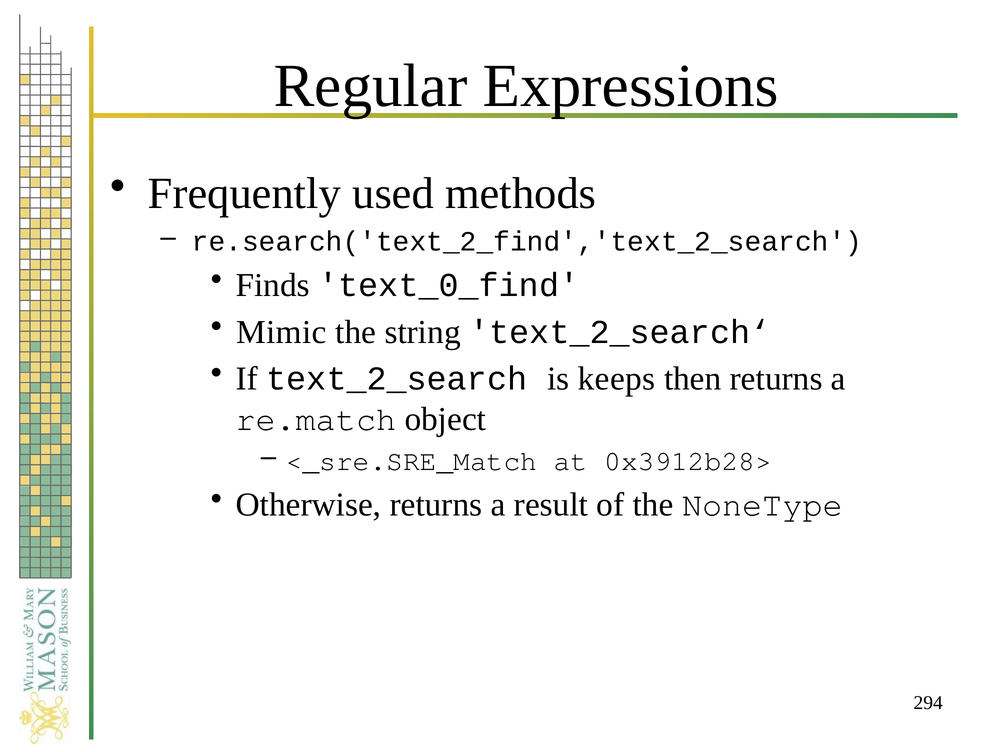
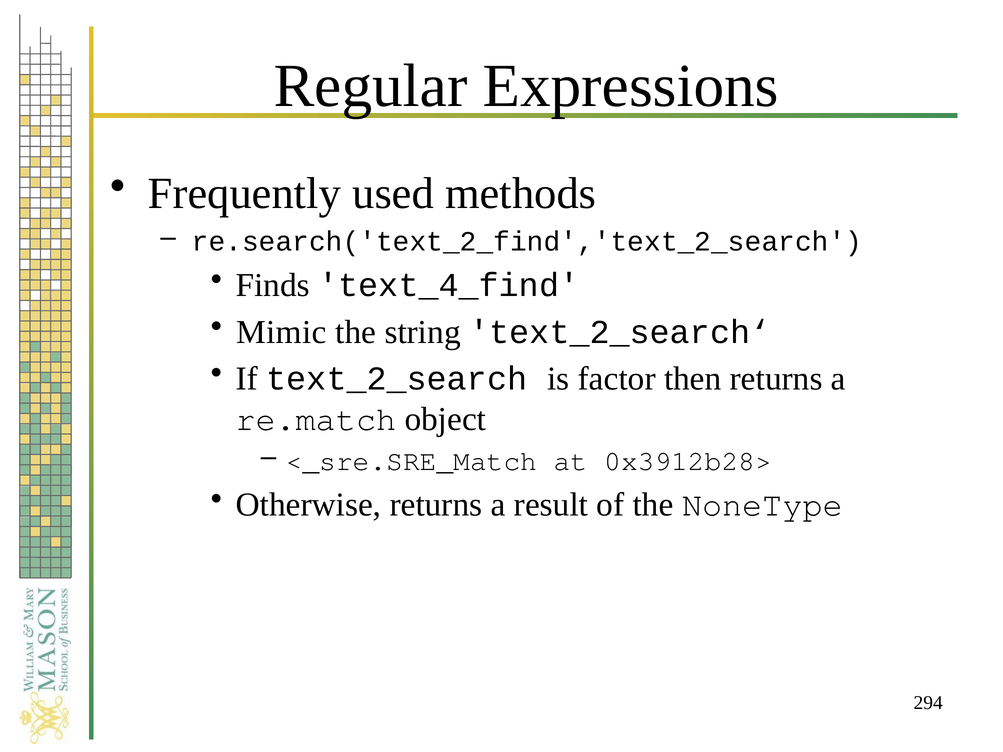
text_0_find: text_0_find -> text_4_find (449, 285)
keeps: keeps -> factor (617, 379)
